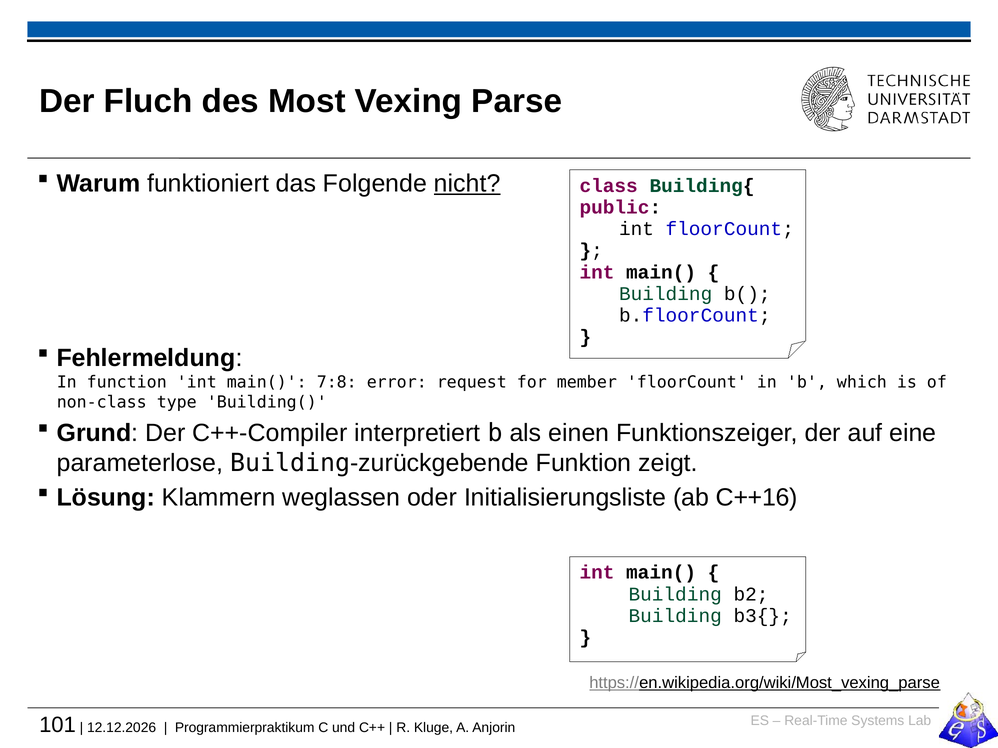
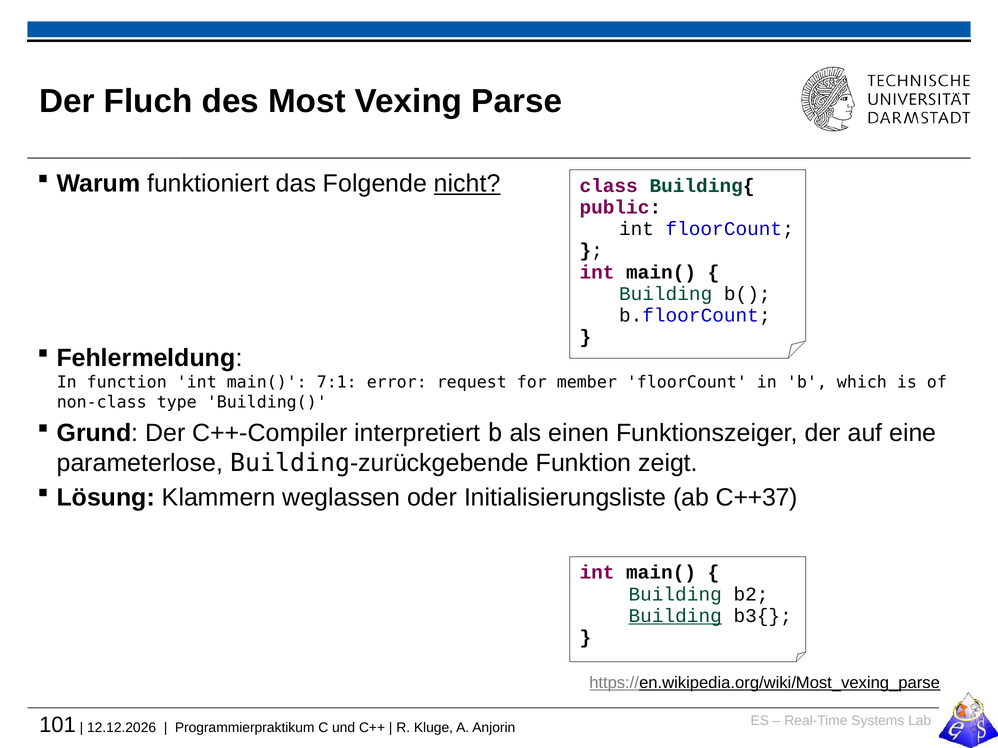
7:8: 7:8 -> 7:1 (337, 383)
C++16: C++16 -> C++37 (757, 498)
Building underline: none -> present (675, 616)
